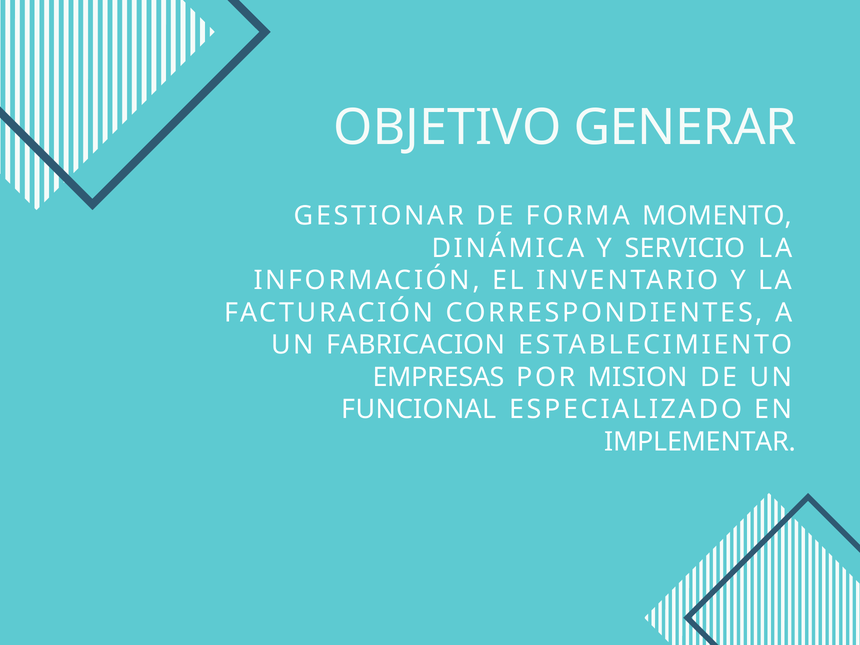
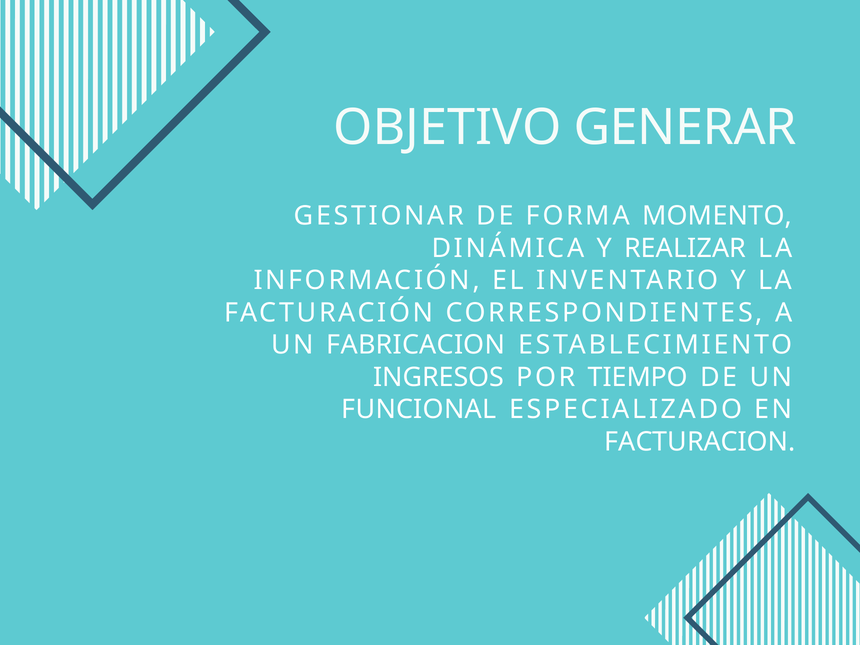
SERVICIO: SERVICIO -> REALIZAR (685, 248)
EMPRESAS: EMPRESAS -> INGRESOS (439, 377)
MISION: MISION -> TIEMPO (638, 377)
IMPLEMENTAR: IMPLEMENTAR -> FACTURACION (700, 442)
